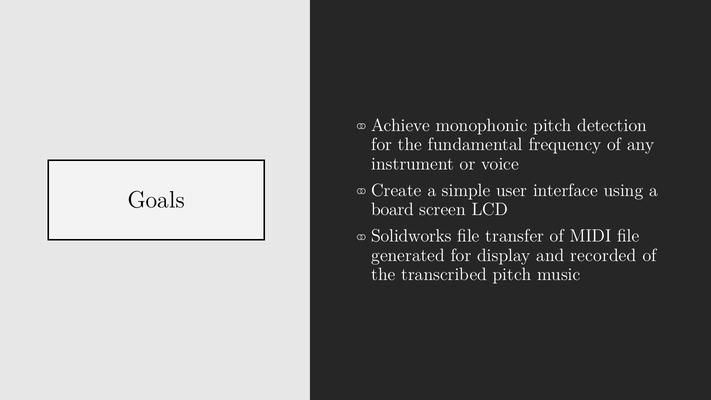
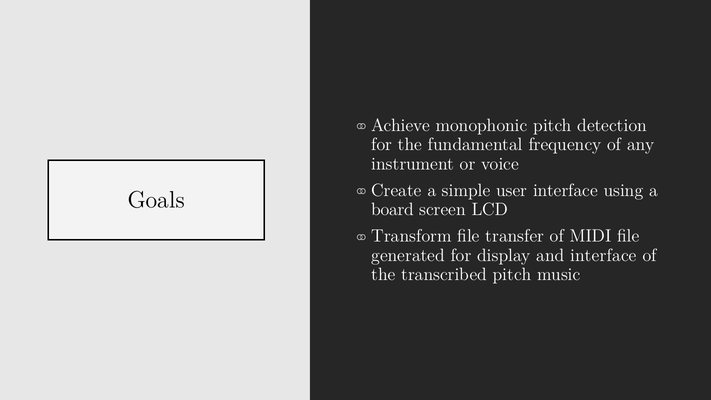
Solidworks: Solidworks -> Transform (412, 236)
and recorded: recorded -> interface (603, 255)
